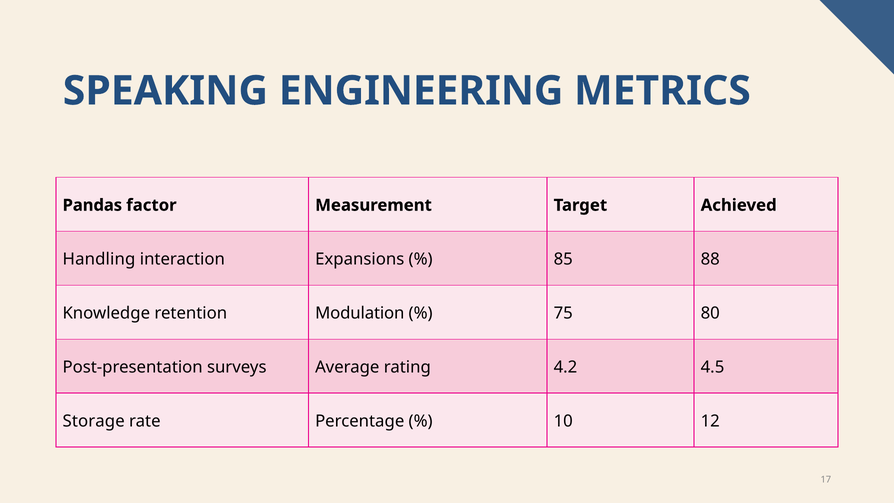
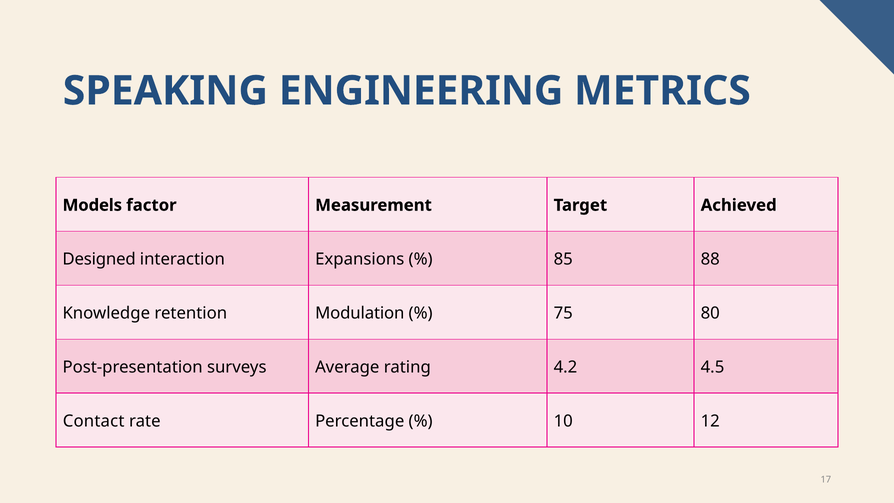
Pandas: Pandas -> Models (92, 205)
Handling: Handling -> Designed (99, 259)
Storage: Storage -> Contact (94, 421)
